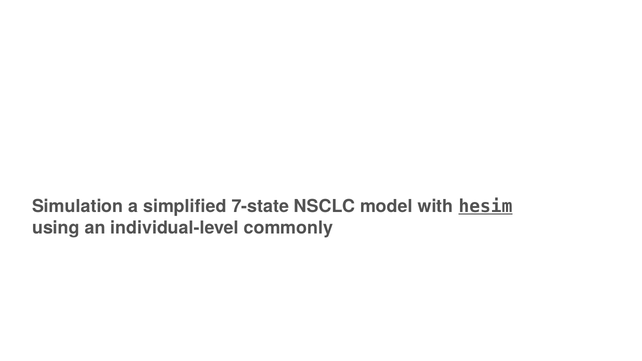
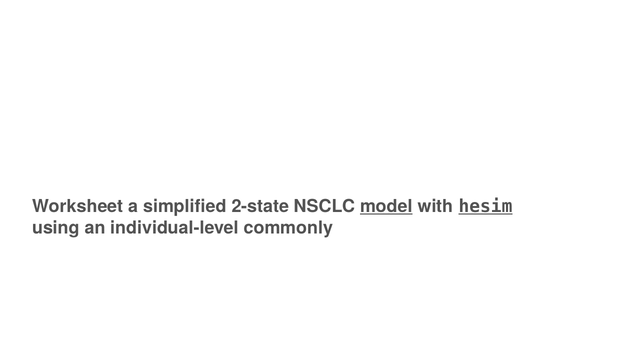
Simulation: Simulation -> Worksheet (78, 207)
7-state: 7-state -> 2-state (260, 207)
model underline: none -> present (386, 207)
